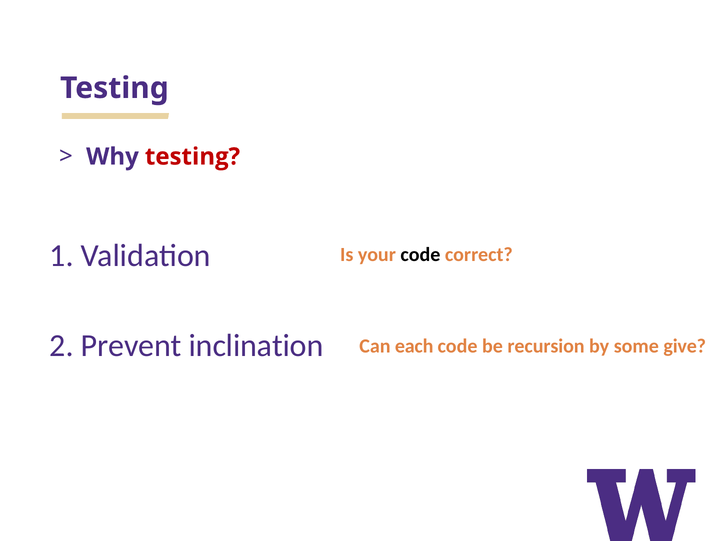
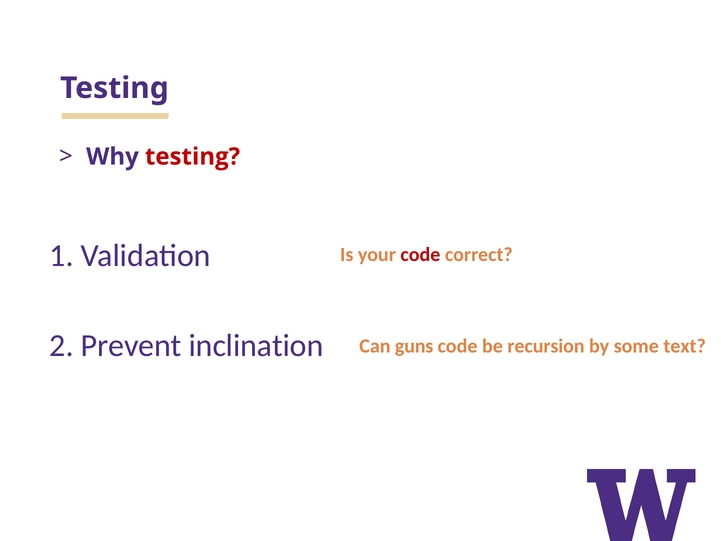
code colour: black -> red (420, 254)
each: each -> guns (414, 346)
give: give -> text (685, 346)
